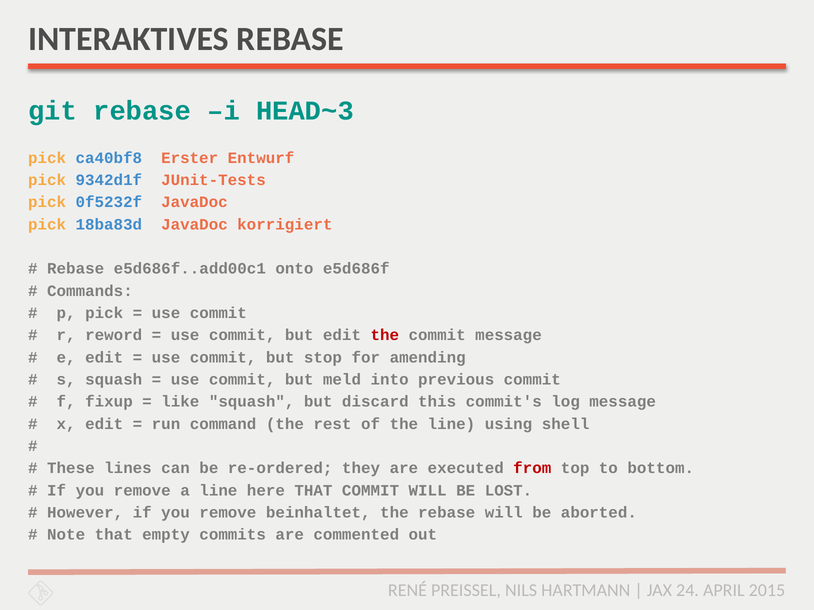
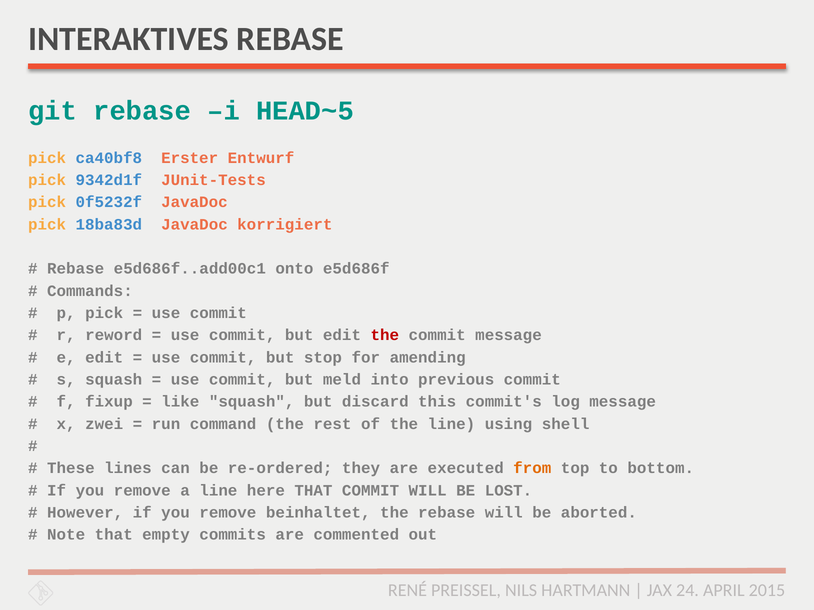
HEAD~3: HEAD~3 -> HEAD~5 (305, 111)
x edit: edit -> zwei (104, 424)
from colour: red -> orange (532, 469)
